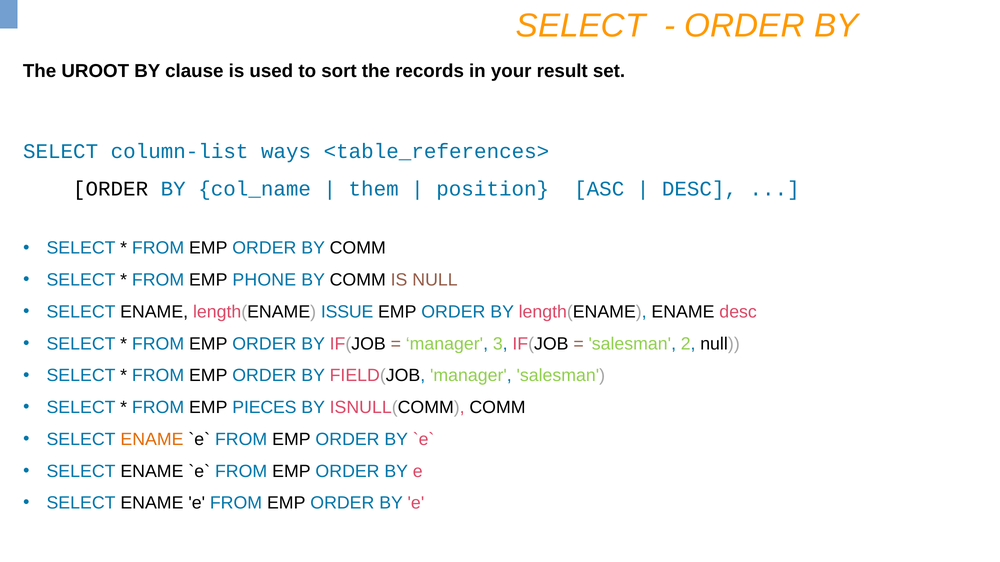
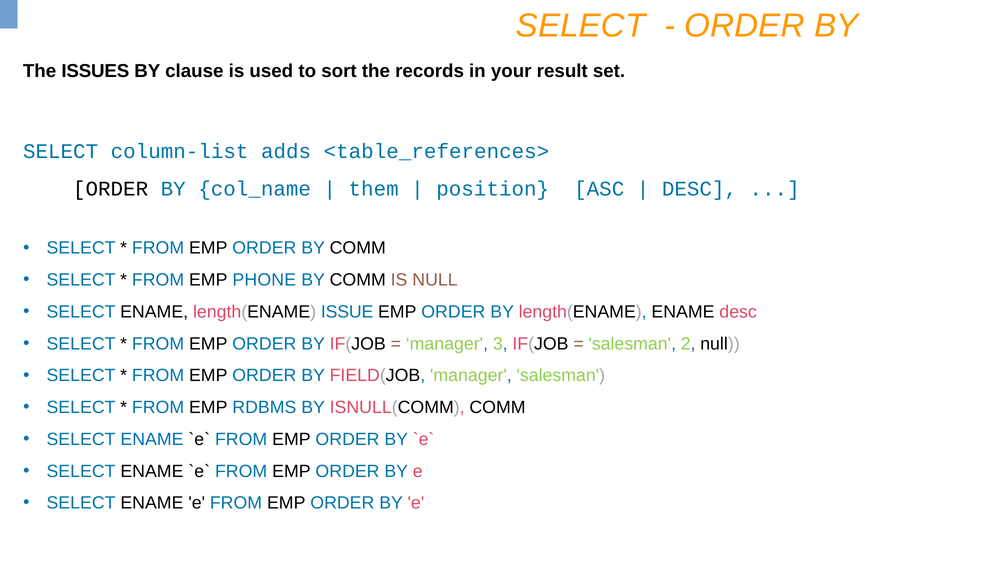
UROOT: UROOT -> ISSUES (95, 71)
ways: ways -> adds (286, 151)
PIECES: PIECES -> RDBMS (264, 408)
ENAME colour: orange -> blue (152, 440)
